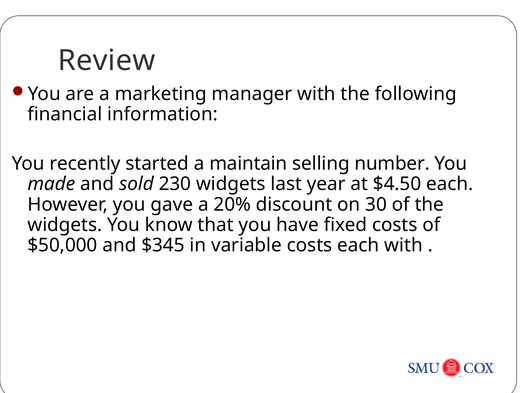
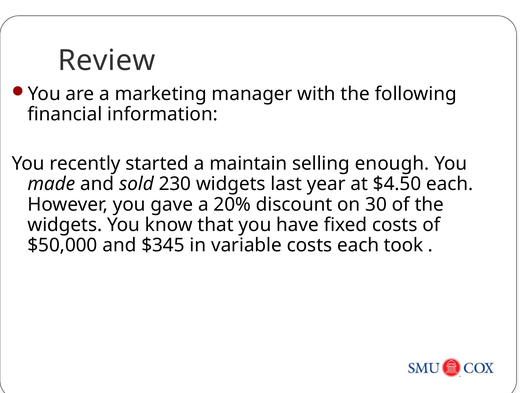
number: number -> enough (392, 164)
each with: with -> took (404, 245)
